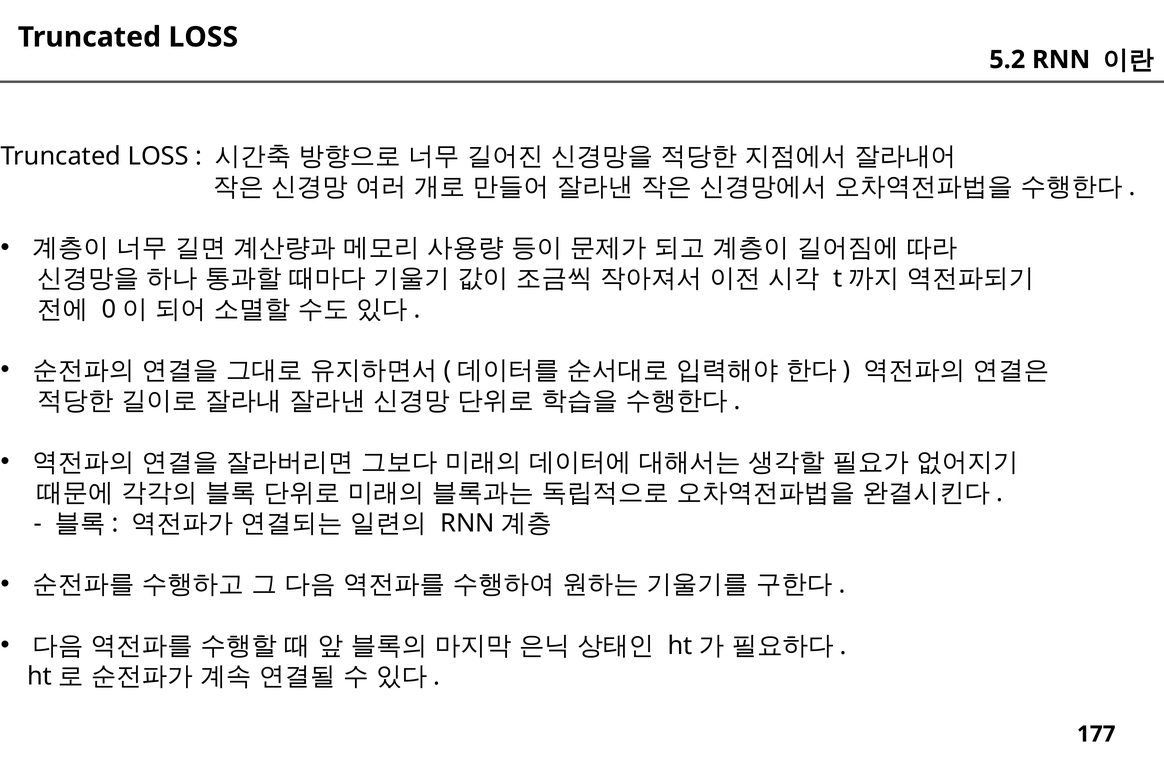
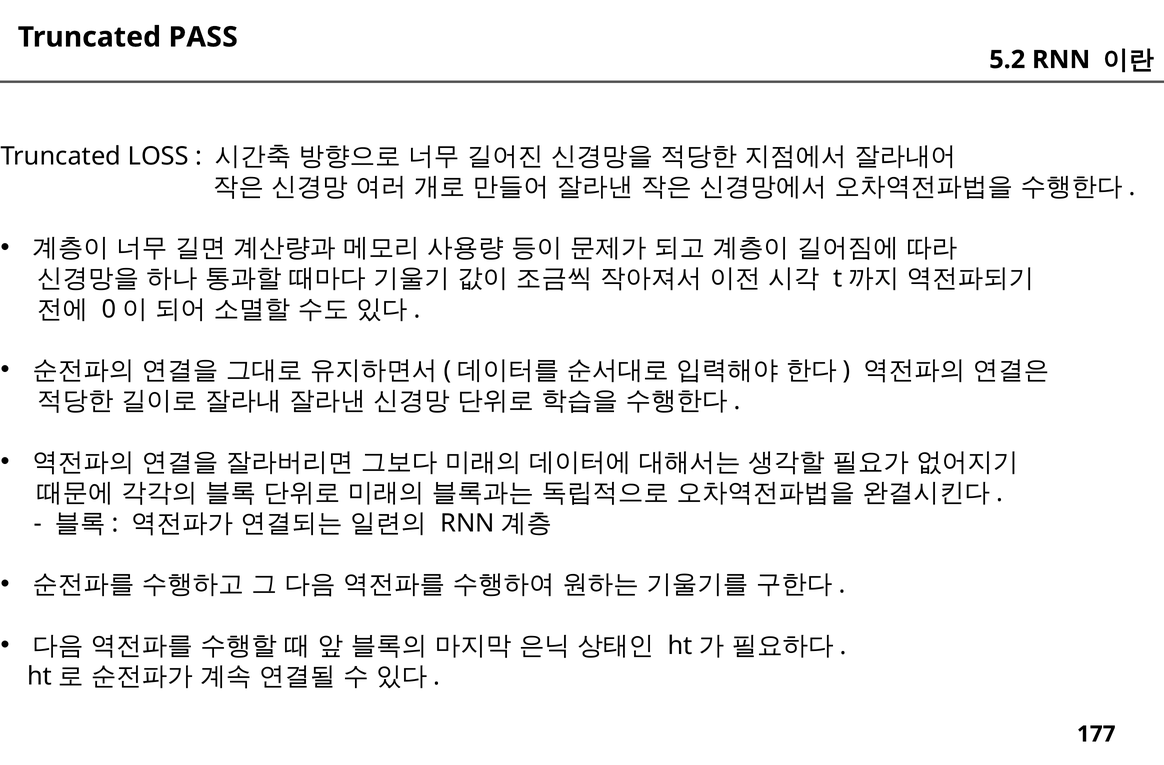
LOSS: LOSS -> PASS (203, 37)
